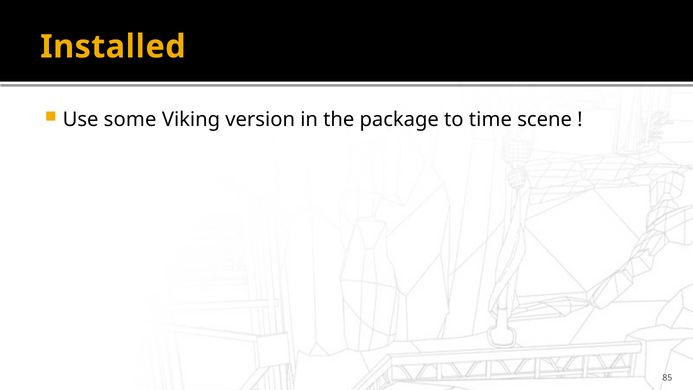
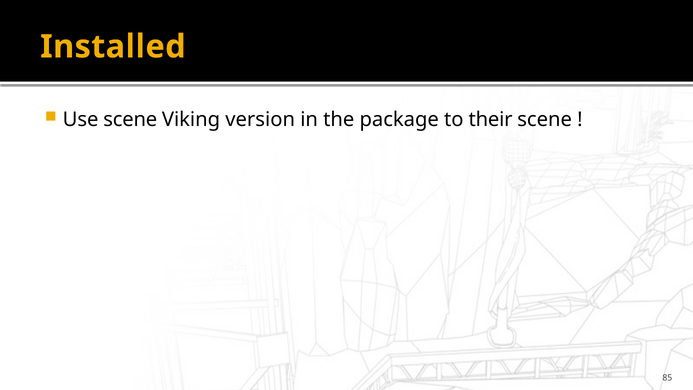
Use some: some -> scene (130, 120)
time: time -> their (491, 120)
